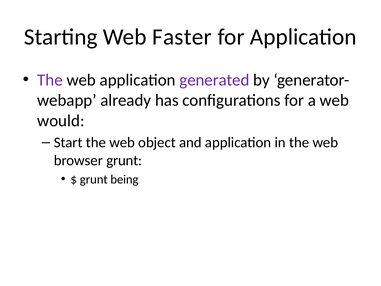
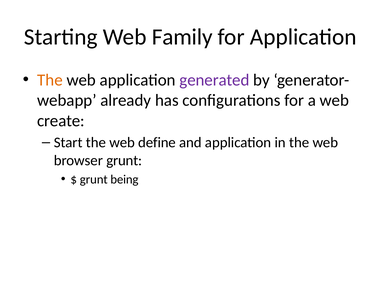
Faster: Faster -> Family (182, 37)
The colour: purple -> orange (50, 80)
would: would -> create (61, 121)
object: object -> define (157, 142)
